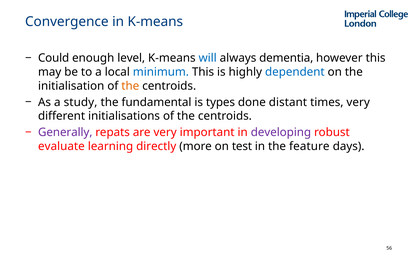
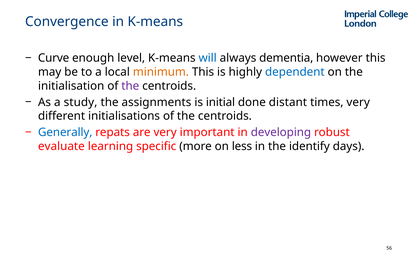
Could: Could -> Curve (54, 58)
minimum colour: blue -> orange (161, 72)
the colour: orange -> purple (130, 86)
fundamental: fundamental -> assignments (156, 102)
types: types -> initial (220, 102)
Generally colour: purple -> blue (65, 132)
directly: directly -> specific (156, 146)
test: test -> less (242, 146)
feature: feature -> identify (309, 146)
